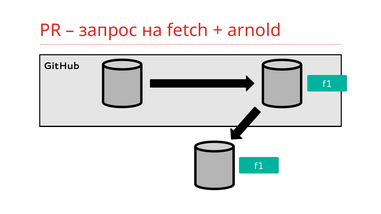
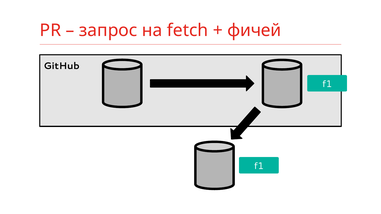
arnold: arnold -> фичей (254, 30)
